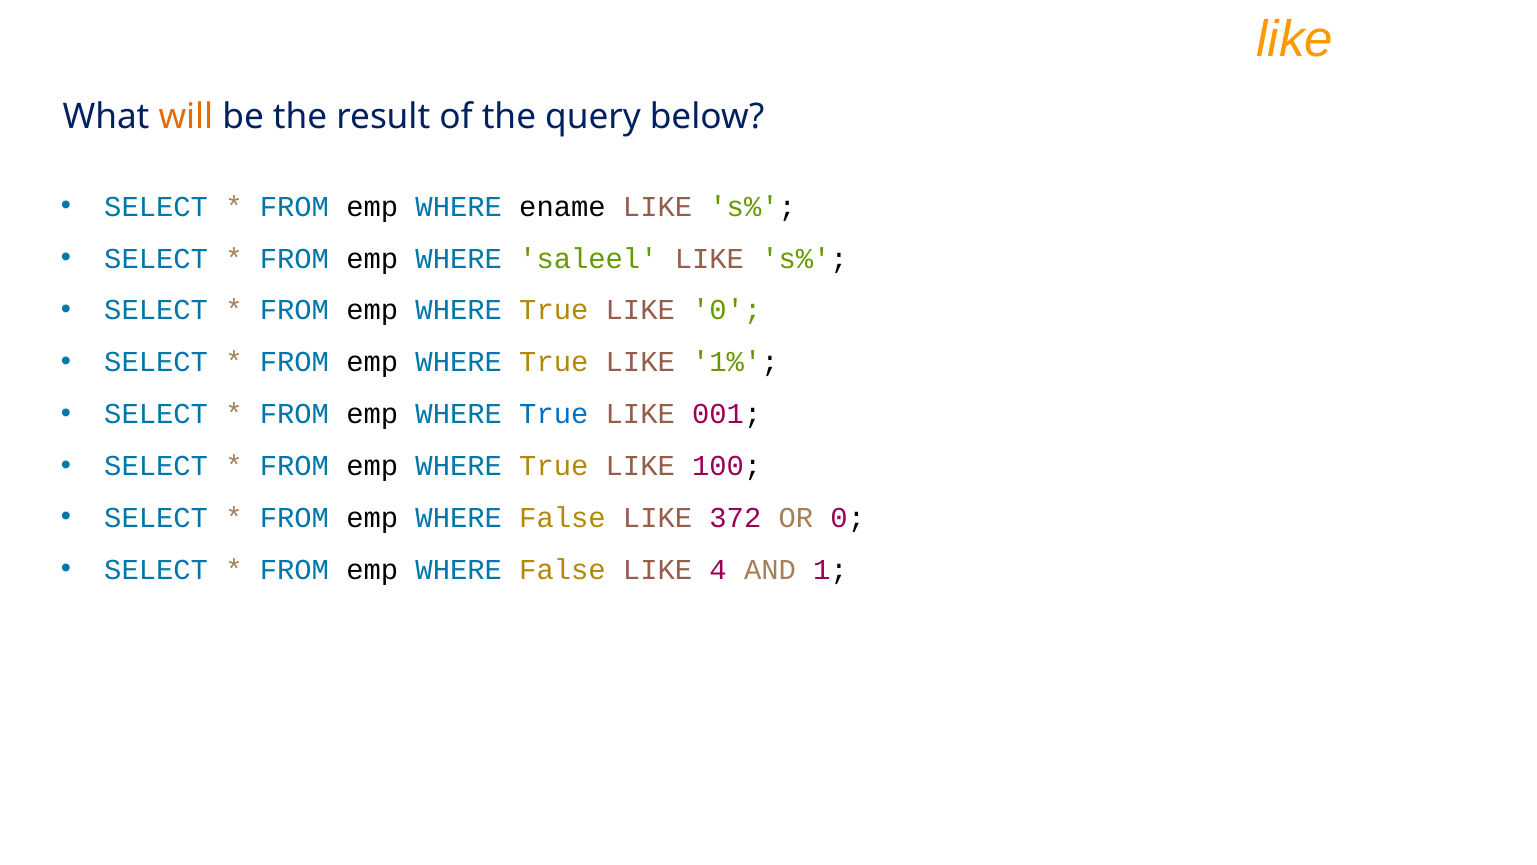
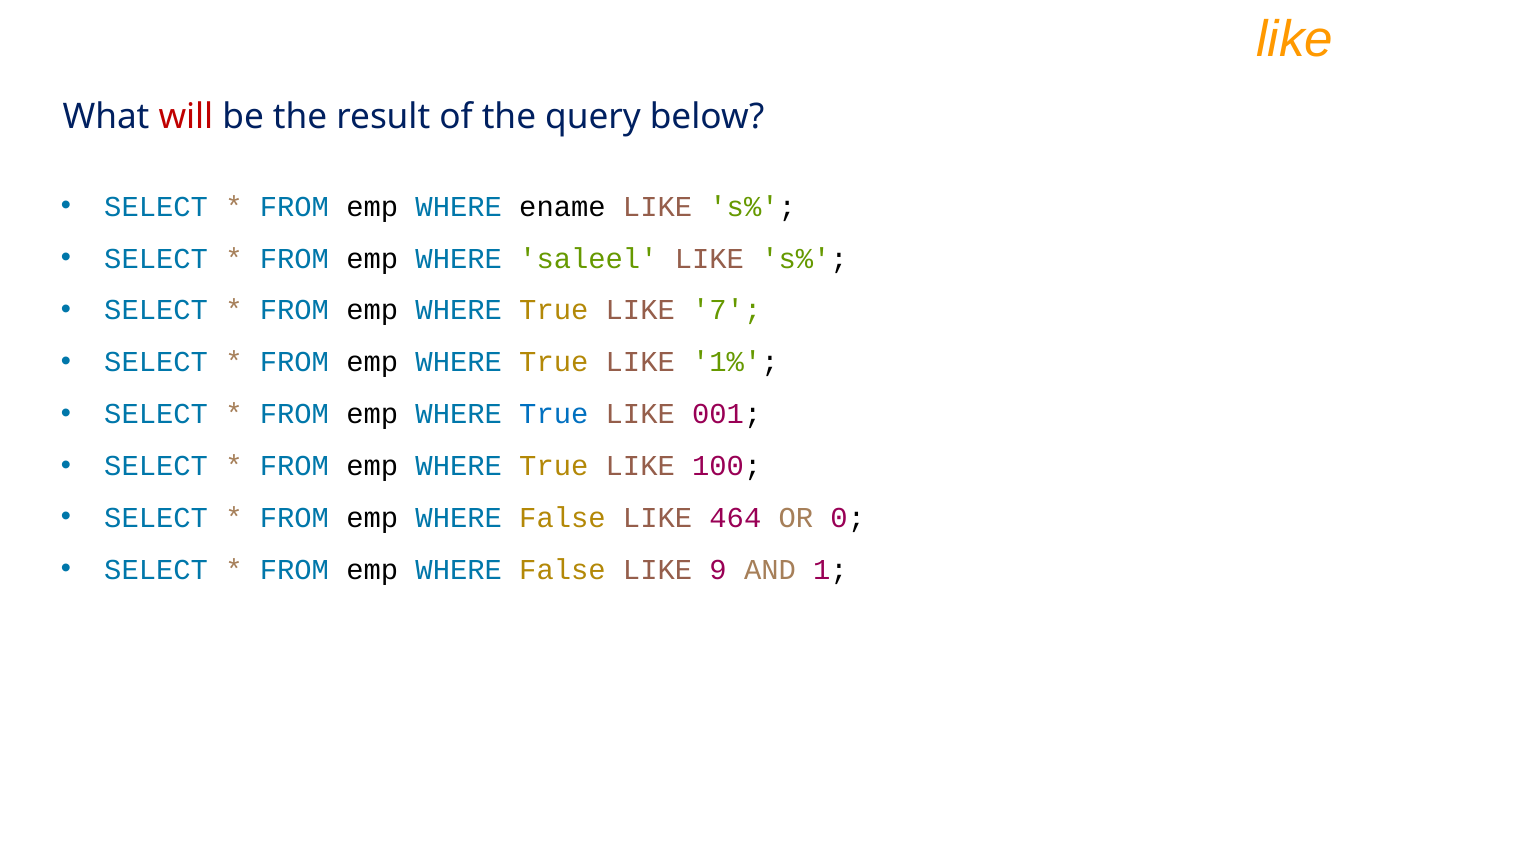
will colour: orange -> red (186, 117)
LIKE 0: 0 -> 7 (727, 310)
372: 372 -> 464 (735, 518)
4: 4 -> 9 (718, 570)
